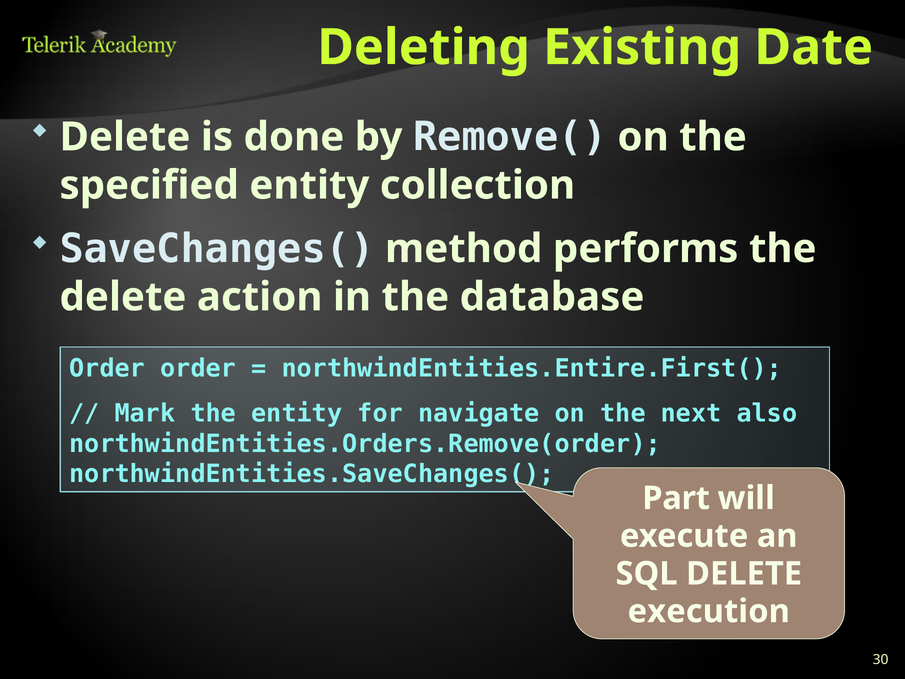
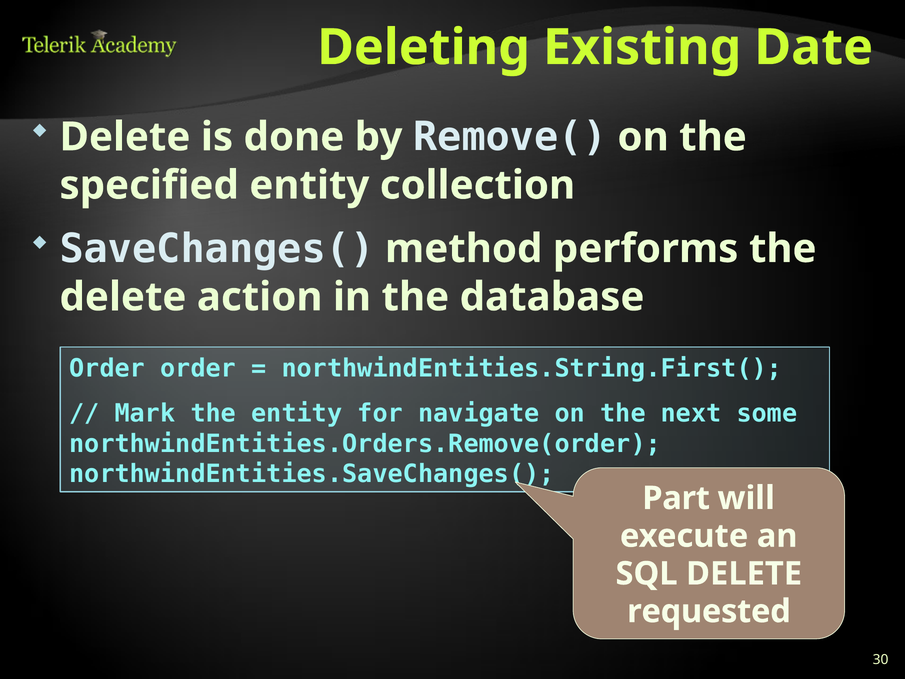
northwindEntities.Entire.First(: northwindEntities.Entire.First( -> northwindEntities.String.First( (532, 368)
also: also -> some (767, 413)
execution: execution -> requested (709, 611)
